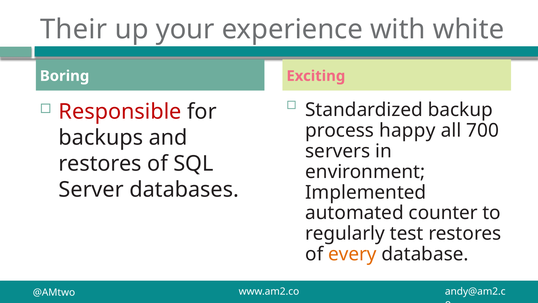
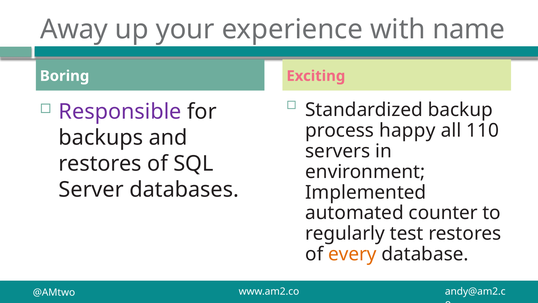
Their: Their -> Away (74, 29)
white: white -> name (469, 29)
Responsible colour: red -> purple (120, 112)
700: 700 -> 110 (483, 130)
